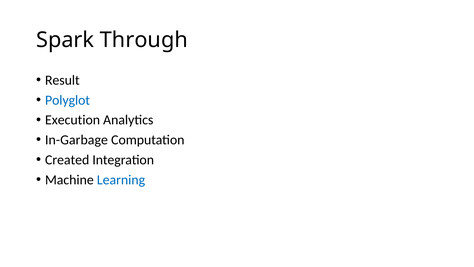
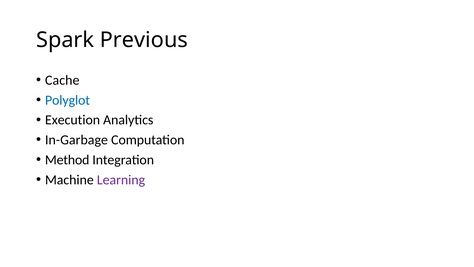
Through: Through -> Previous (144, 40)
Result: Result -> Cache (62, 80)
Created: Created -> Method (67, 160)
Learning colour: blue -> purple (121, 180)
